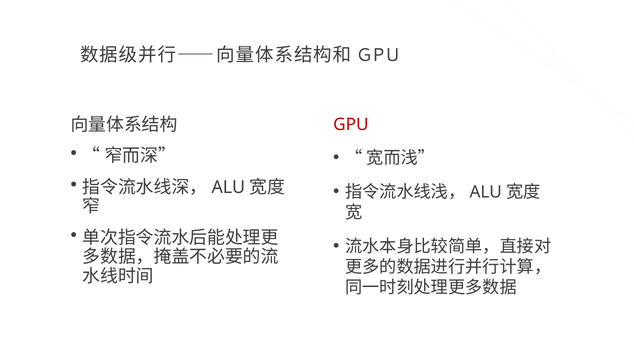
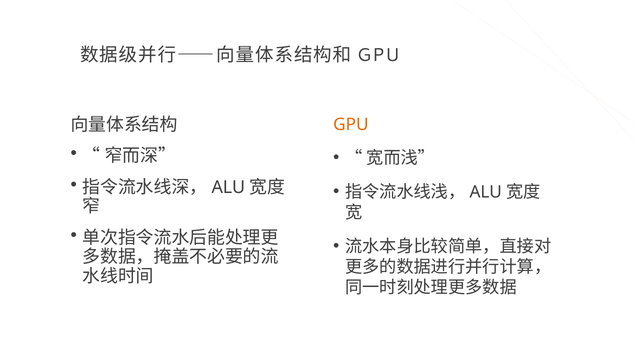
GPU colour: red -> orange (351, 124)
